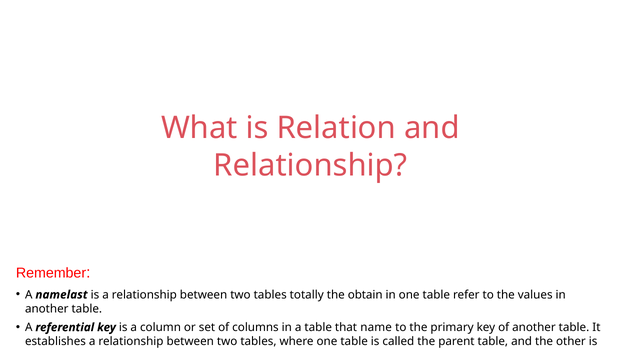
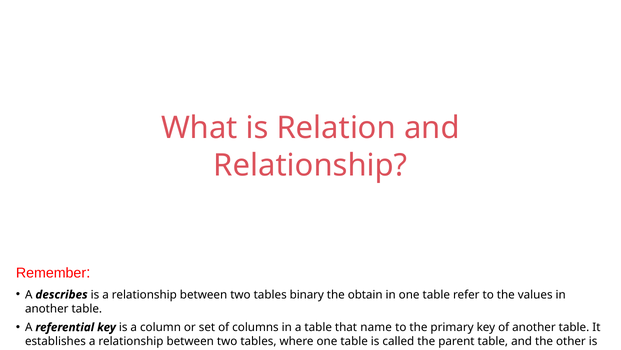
namelast: namelast -> describes (62, 294)
totally: totally -> binary (307, 294)
